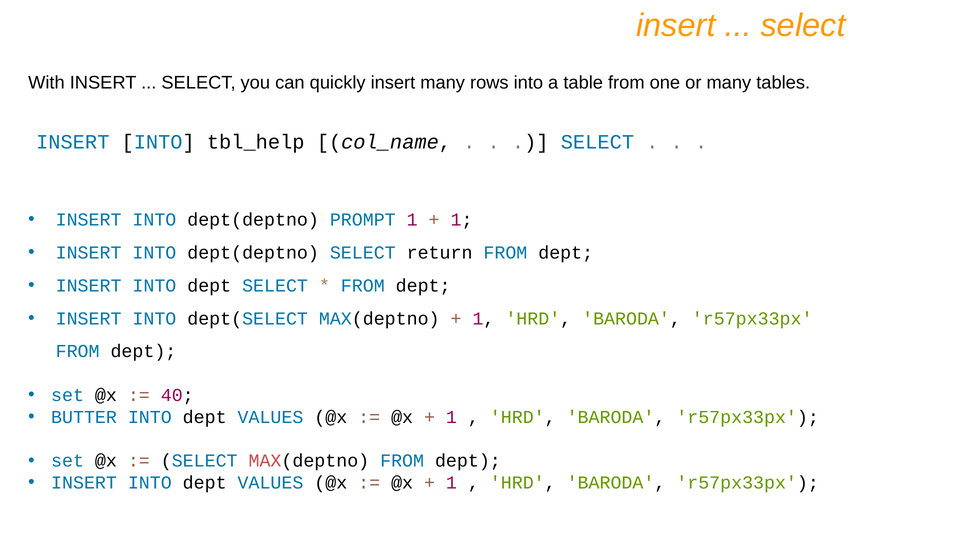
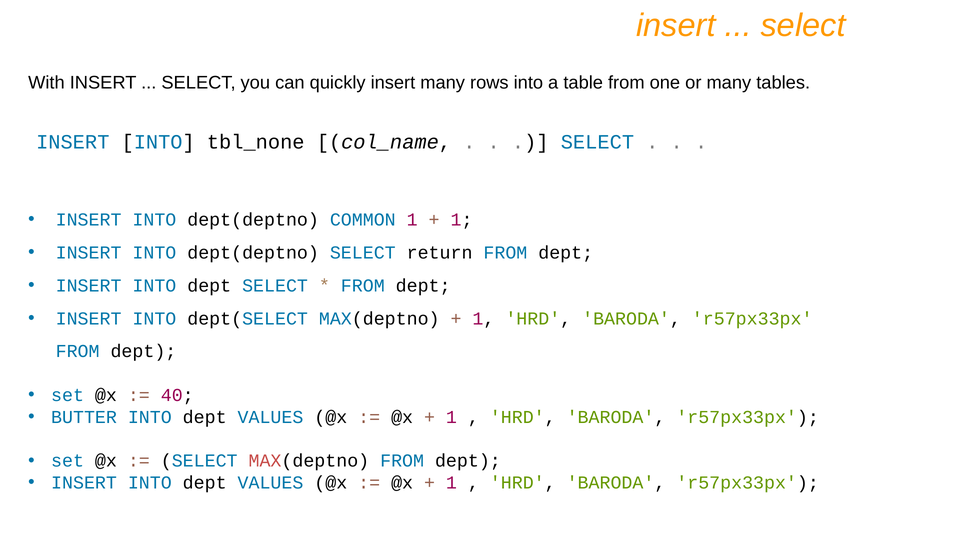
tbl_help: tbl_help -> tbl_none (256, 142)
PROMPT: PROMPT -> COMMON (363, 220)
